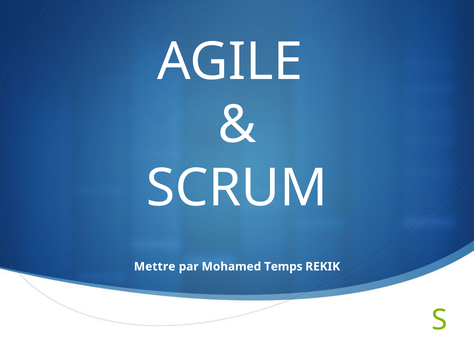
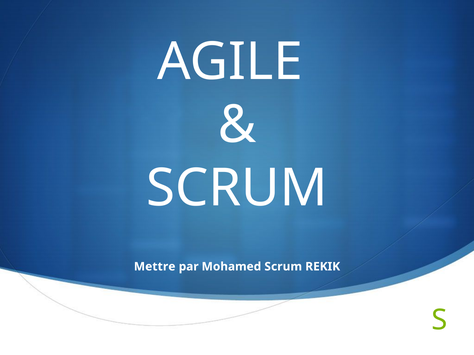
Mohamed Temps: Temps -> Scrum (283, 267)
